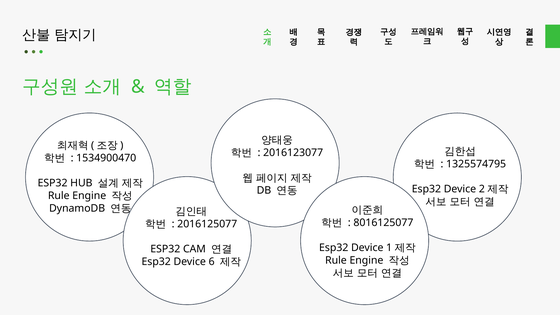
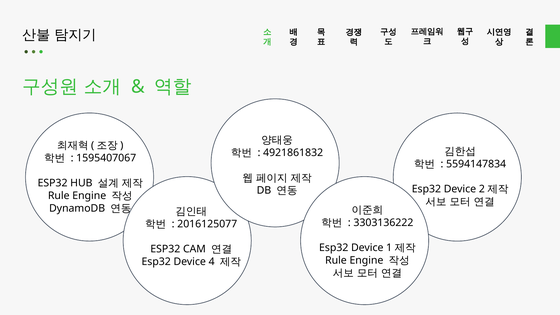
2016123077: 2016123077 -> 4921861832 (293, 153)
1534900470: 1534900470 -> 1595407067 (106, 158)
1325574795: 1325574795 -> 5594147834 (476, 164)
8016125077: 8016125077 -> 3303136222 (383, 223)
6: 6 -> 4 (212, 262)
